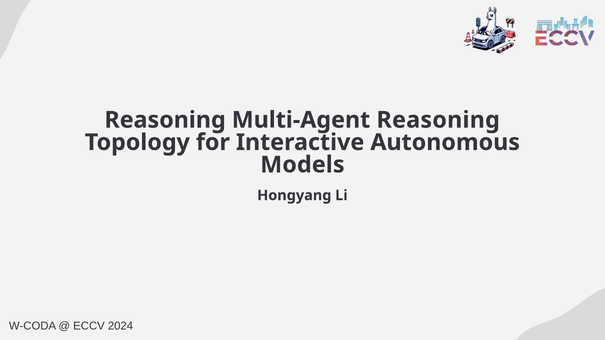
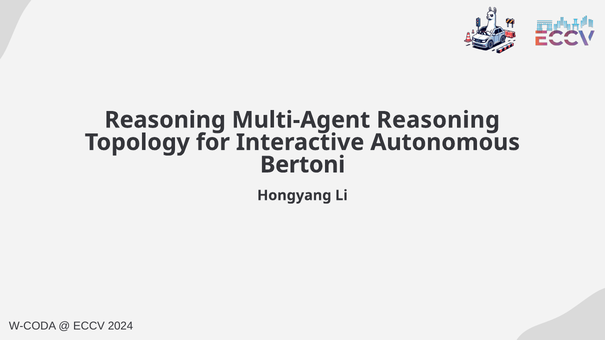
Models: Models -> Bertoni (303, 165)
